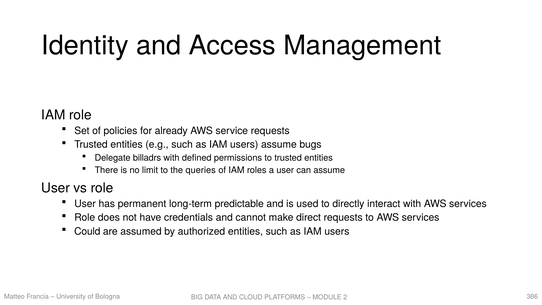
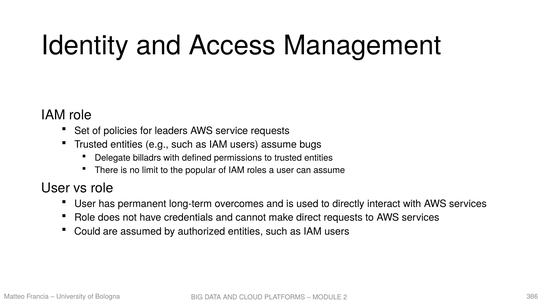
already: already -> leaders (171, 131)
queries: queries -> popular (201, 170)
predictable: predictable -> overcomes (239, 204)
